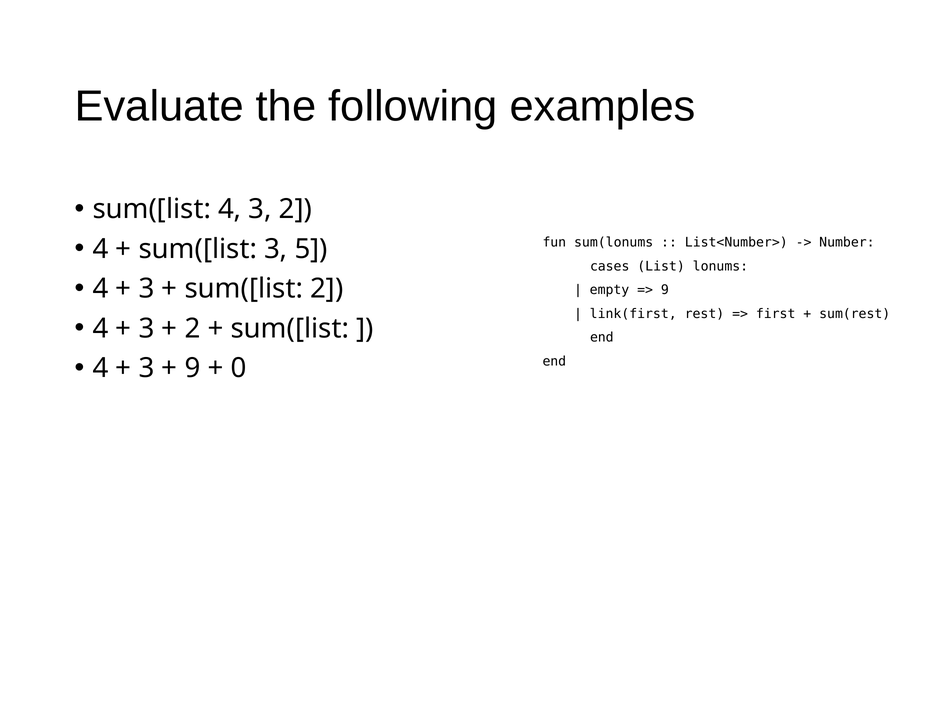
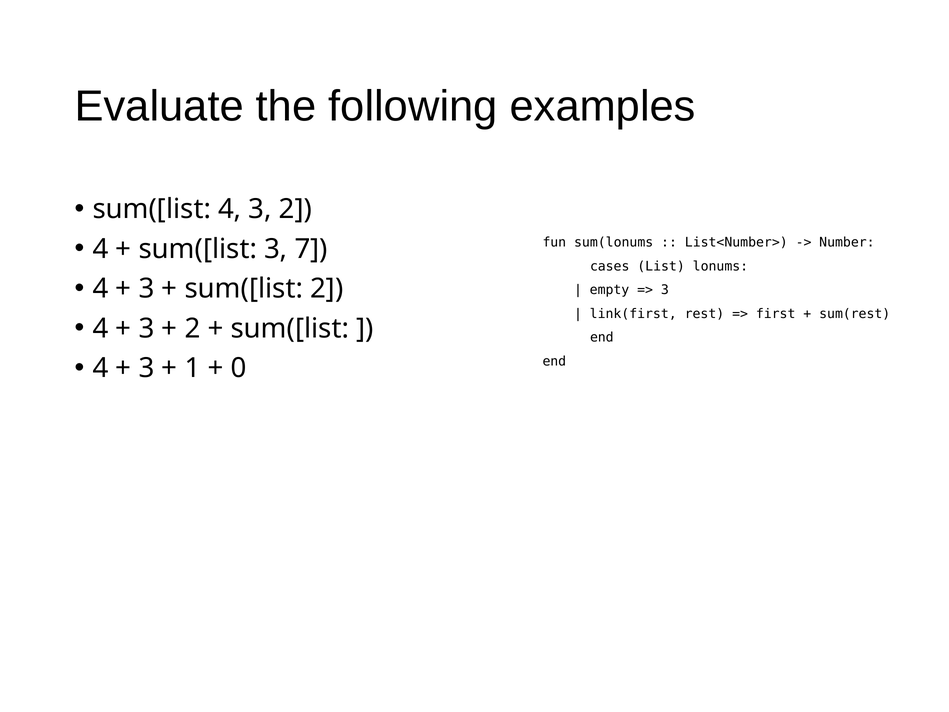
5: 5 -> 7 (311, 249)
9: 9 -> 3 (665, 290)
9: 9 -> 1 (192, 368)
